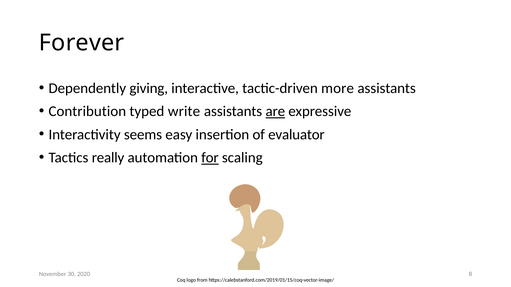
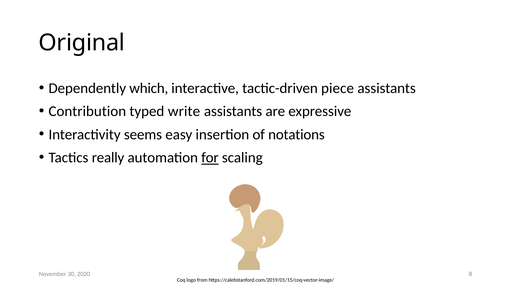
Forever: Forever -> Original (82, 43)
giving: giving -> which (149, 88)
more: more -> piece (338, 88)
are underline: present -> none (275, 112)
evaluator: evaluator -> notations (296, 135)
